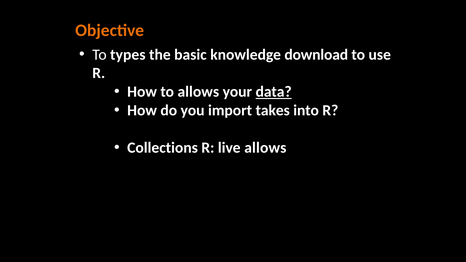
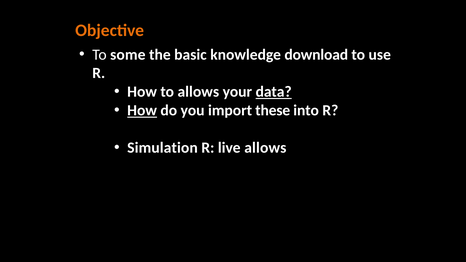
types: types -> some (128, 55)
How underline: none -> present (142, 111)
takes: takes -> these (273, 111)
Collections: Collections -> Simulation (162, 148)
